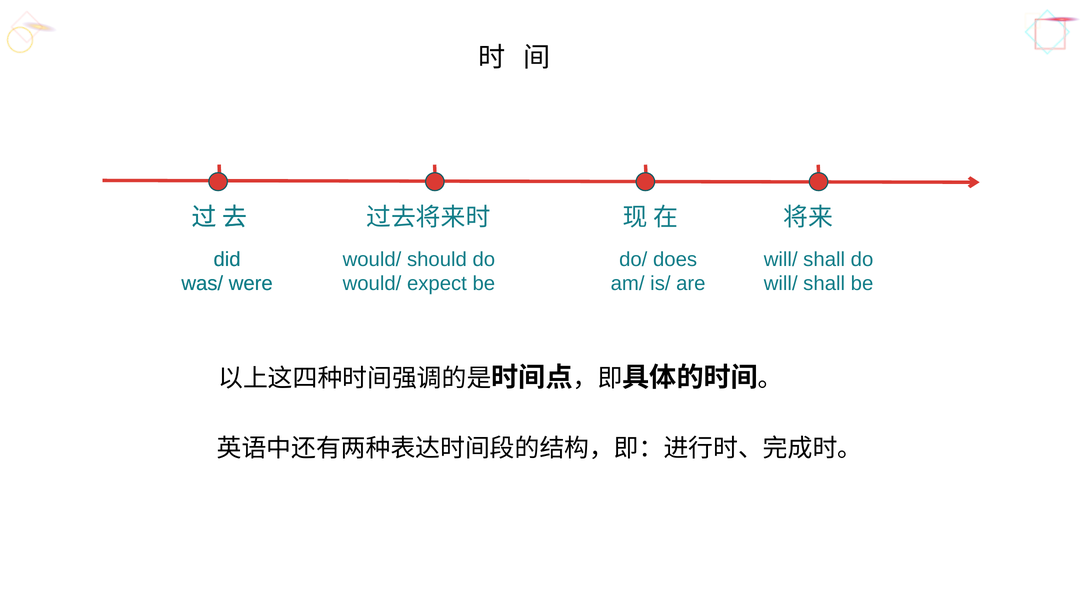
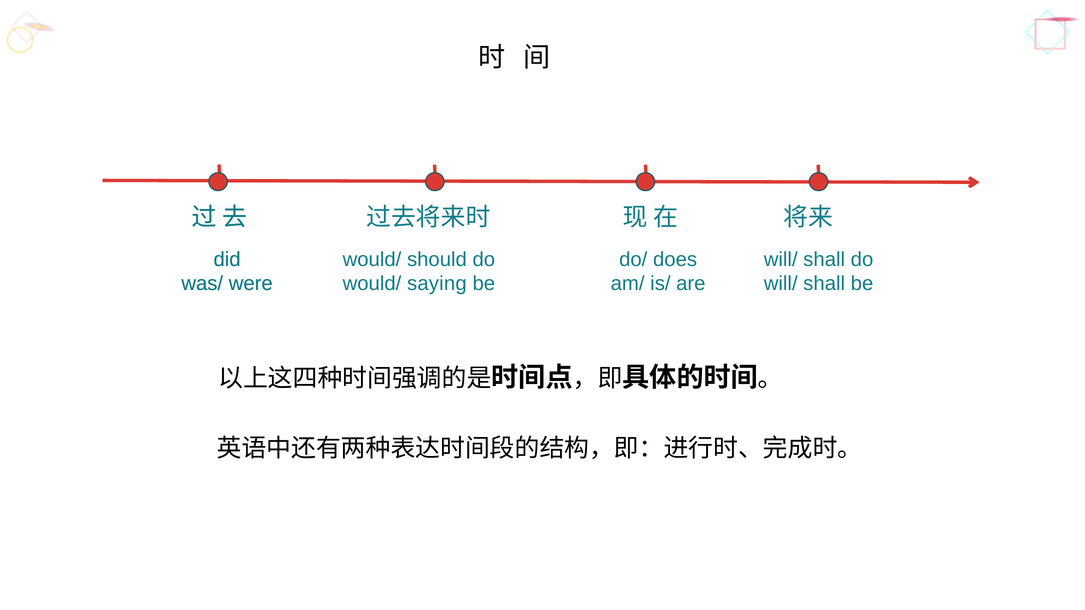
expect: expect -> saying (437, 284)
